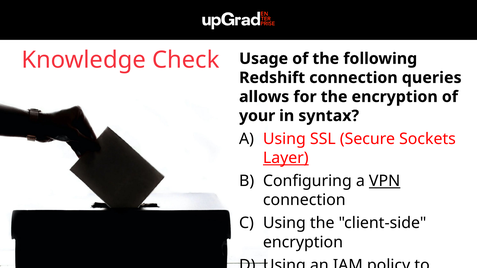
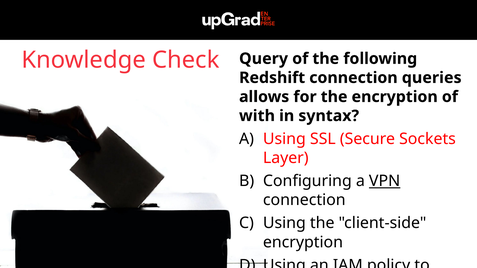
Usage: Usage -> Query (264, 59)
your: your -> with (257, 116)
Layer underline: present -> none (286, 158)
